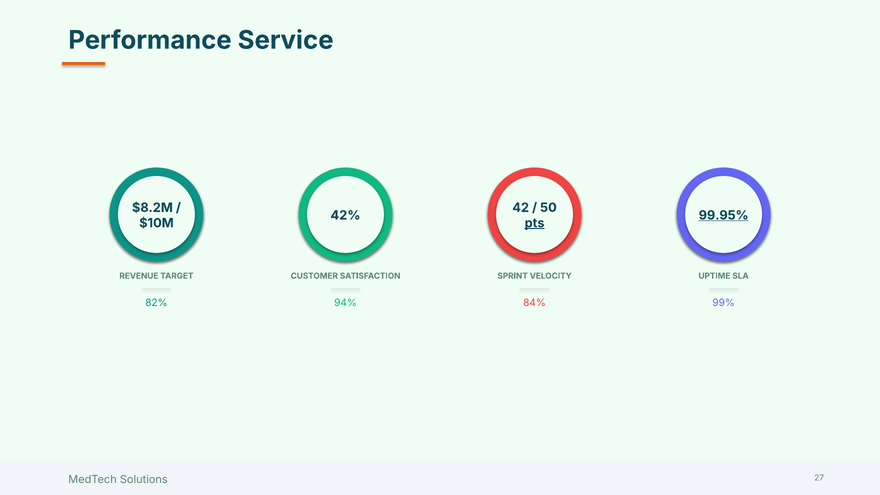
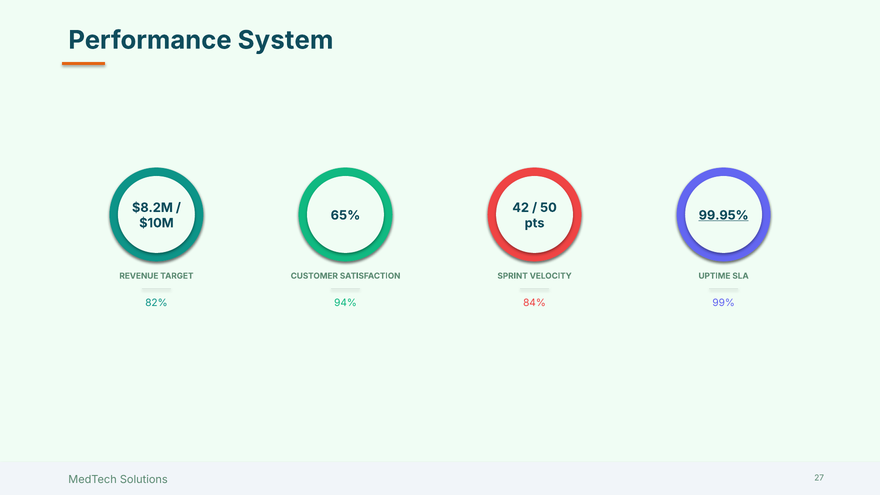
Service: Service -> System (286, 40)
42%: 42% -> 65% (345, 215)
pts underline: present -> none (535, 223)
